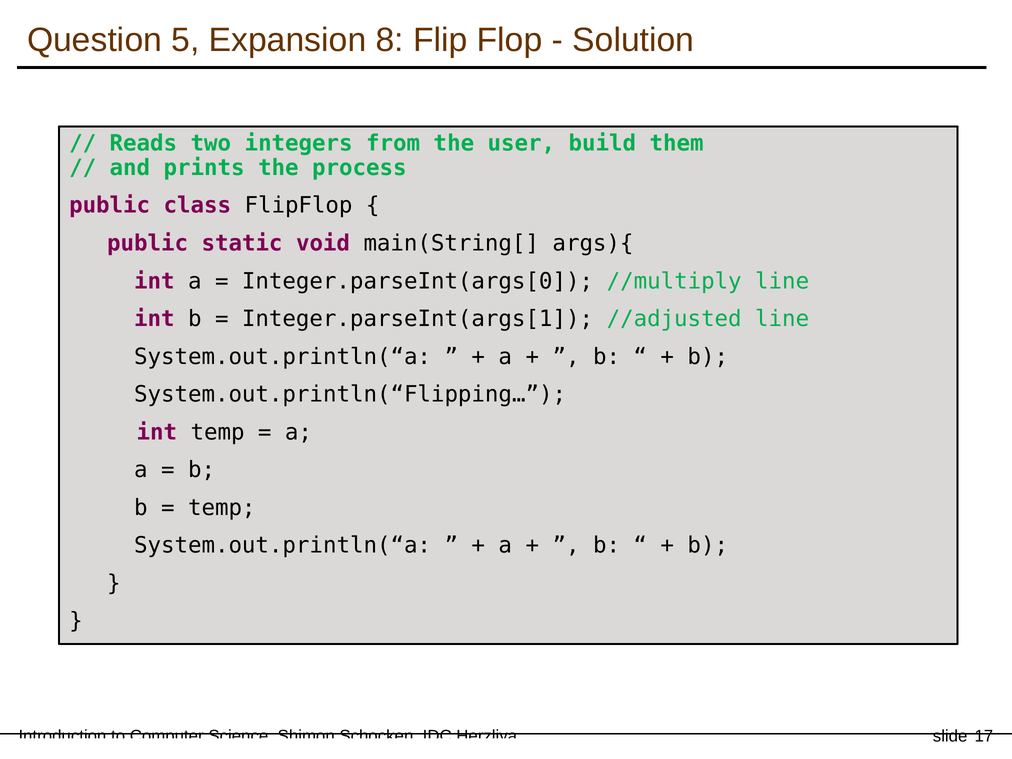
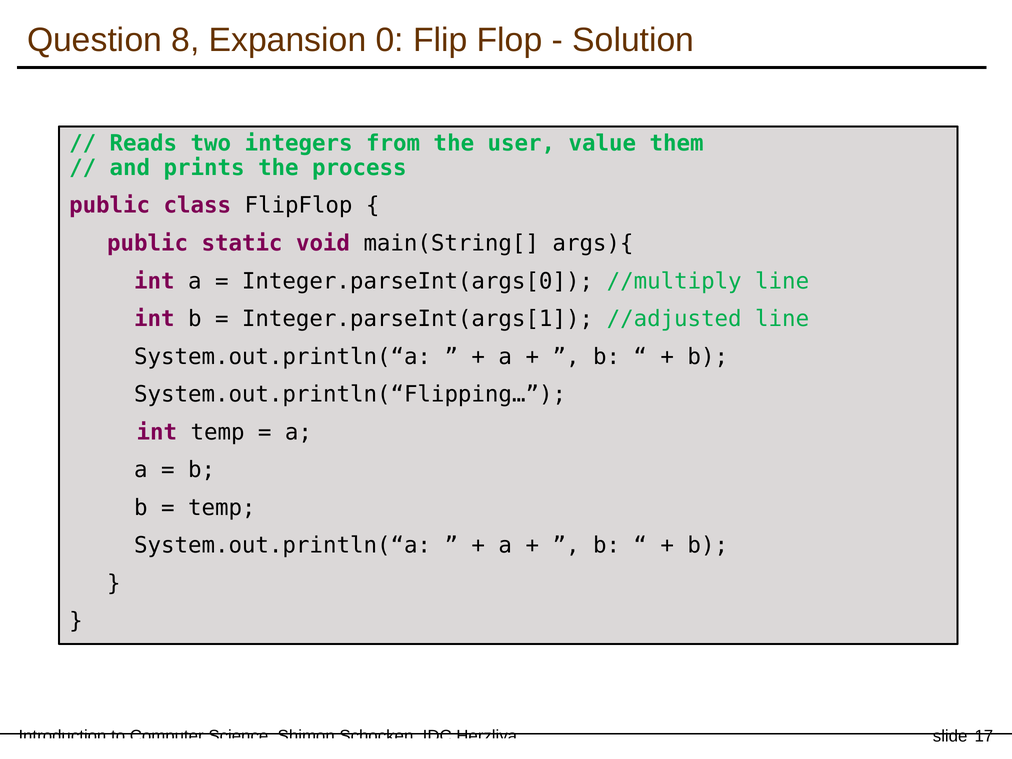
5: 5 -> 8 (185, 40)
8: 8 -> 0 (390, 40)
build: build -> value (602, 144)
